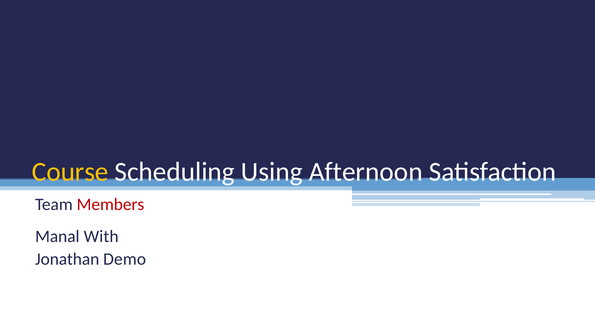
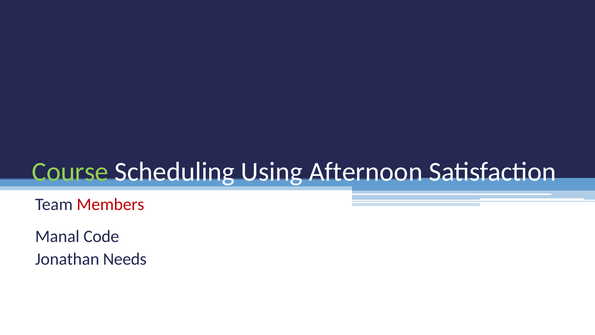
Course colour: yellow -> light green (70, 172)
With: With -> Code (101, 236)
Demo: Demo -> Needs (125, 259)
